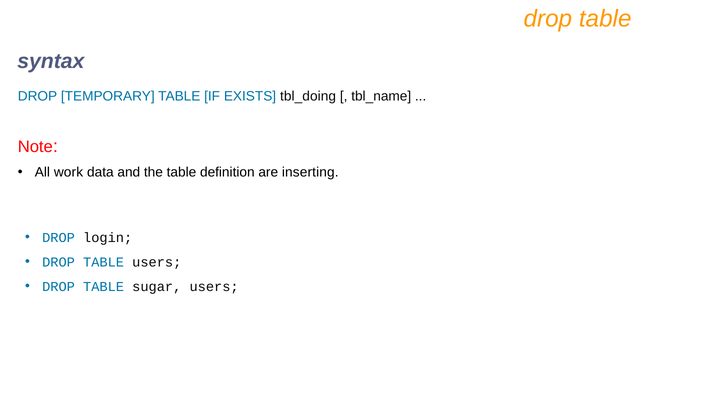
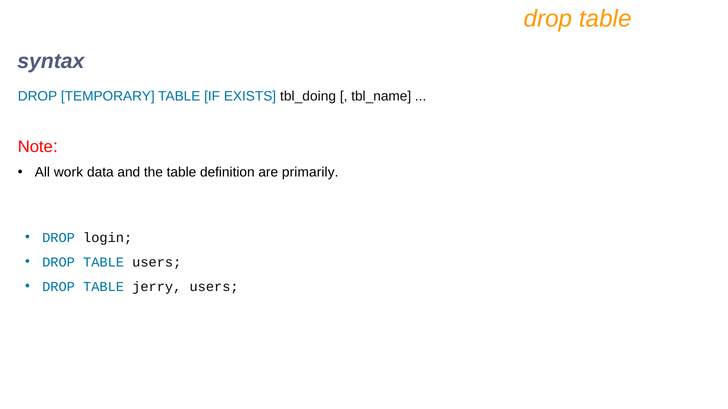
inserting: inserting -> primarily (310, 173)
sugar: sugar -> jerry (157, 287)
